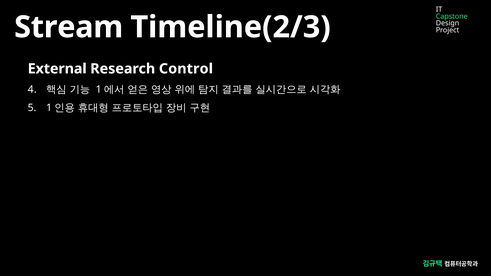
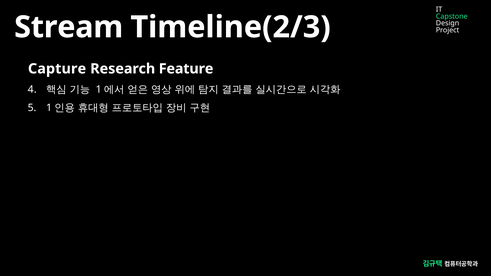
External: External -> Capture (57, 69)
Control: Control -> Feature (186, 69)
